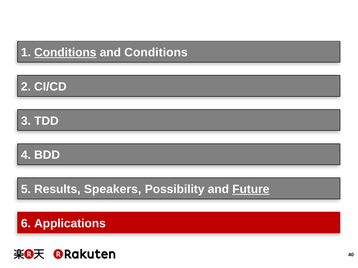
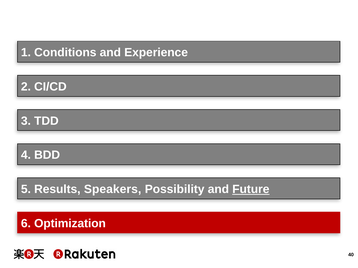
Conditions underline: present -> none (65, 53)
and Conditions: Conditions -> Experience (156, 53)
Applications: Applications -> Optimization (70, 224)
